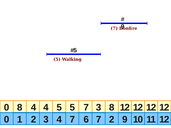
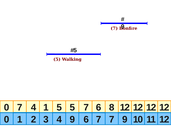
0 8: 8 -> 7 (20, 108)
4 4: 4 -> 1 (46, 108)
7 3: 3 -> 6 (99, 108)
4 7: 7 -> 9 (72, 120)
7 2: 2 -> 7 (112, 120)
